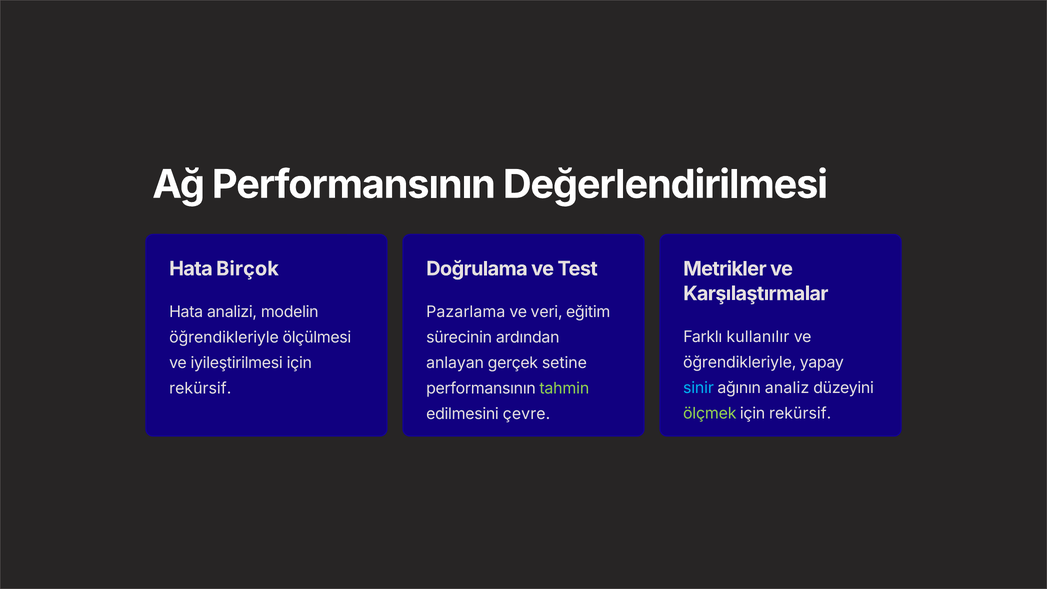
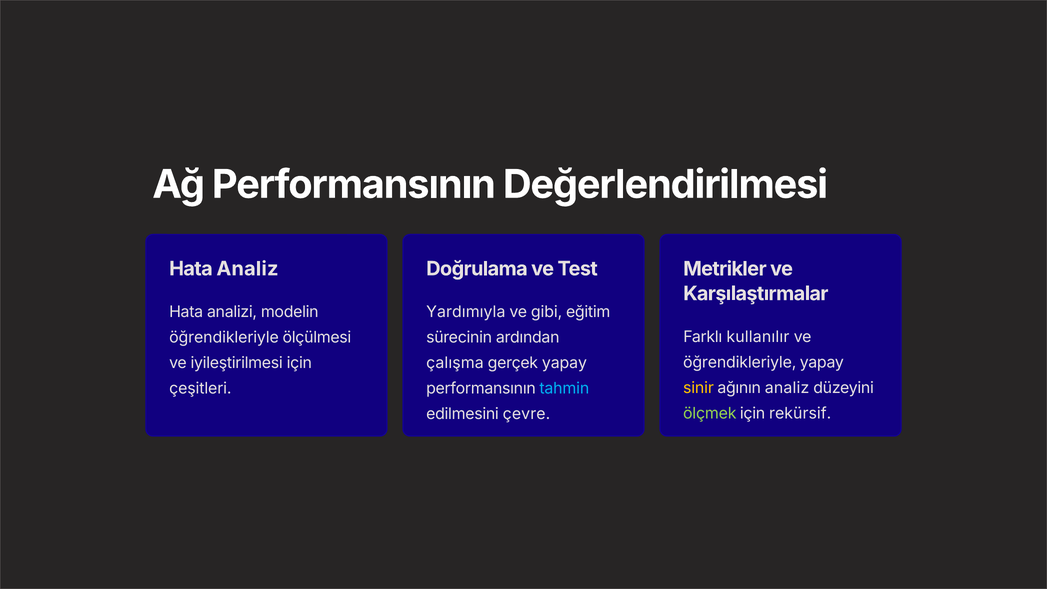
Hata Birçok: Birçok -> Analiz (247, 269)
Pazarlama: Pazarlama -> Yardımıyla (466, 312)
veri: veri -> gibi (547, 312)
anlayan: anlayan -> çalışma (455, 363)
gerçek setine: setine -> yapay (564, 363)
sinir colour: light blue -> yellow (698, 388)
rekürsif: rekürsif -> çeşitleri (200, 388)
tahmin colour: light green -> light blue (564, 388)
